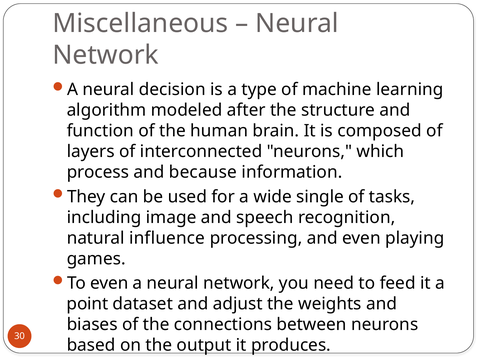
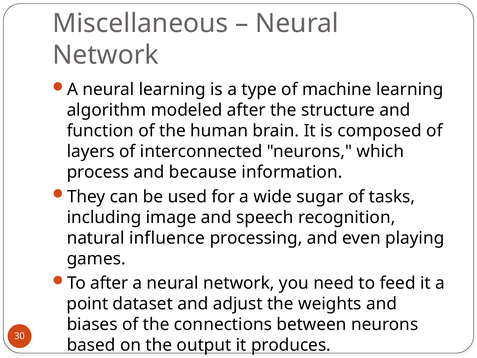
neural decision: decision -> learning (172, 89)
single: single -> sugar (320, 197)
To even: even -> after (109, 283)
